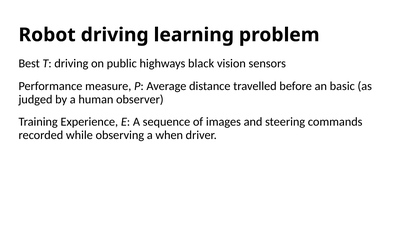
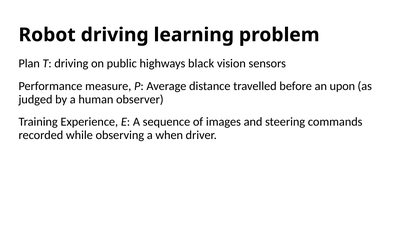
Best: Best -> Plan (29, 64)
basic: basic -> upon (342, 86)
